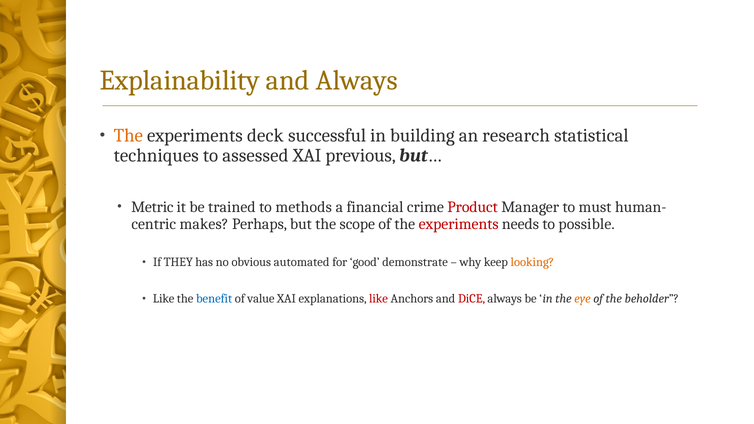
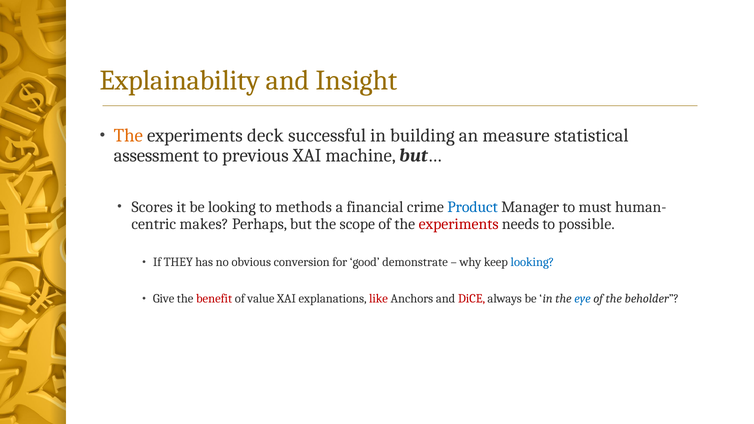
and Always: Always -> Insight (357, 81)
research: research -> measure (516, 135)
techniques: techniques -> assessment (156, 156)
assessed: assessed -> previous (255, 156)
previous: previous -> machine (361, 156)
Metric: Metric -> Scores (152, 207)
be trained: trained -> looking (232, 207)
Product colour: red -> blue (473, 207)
automated: automated -> conversion (302, 262)
looking colour: orange -> blue (532, 262)
Like: Like -> Give (164, 299)
benefit colour: blue -> red (214, 299)
eye colour: orange -> blue (582, 299)
